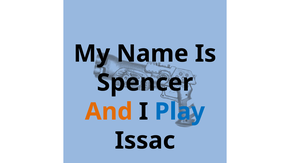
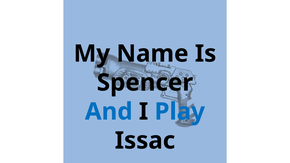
And colour: orange -> blue (109, 112)
